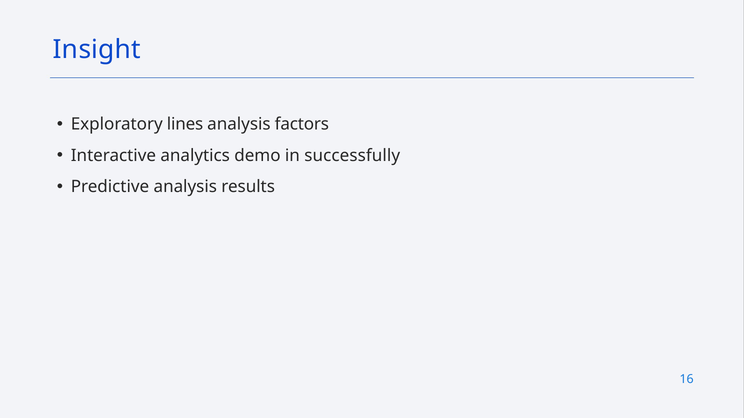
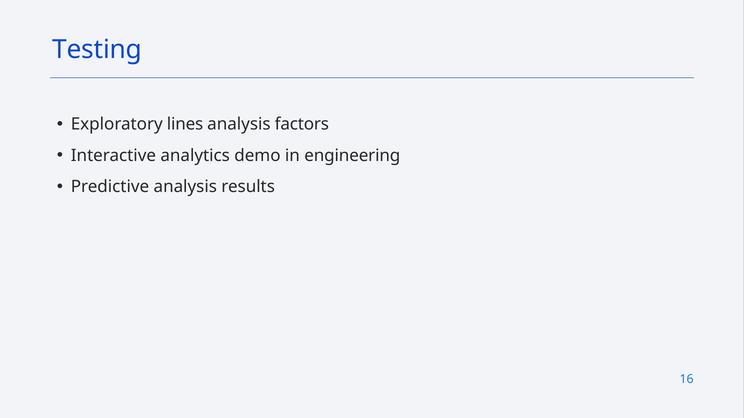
Insight: Insight -> Testing (97, 50)
successfully: successfully -> engineering (352, 156)
